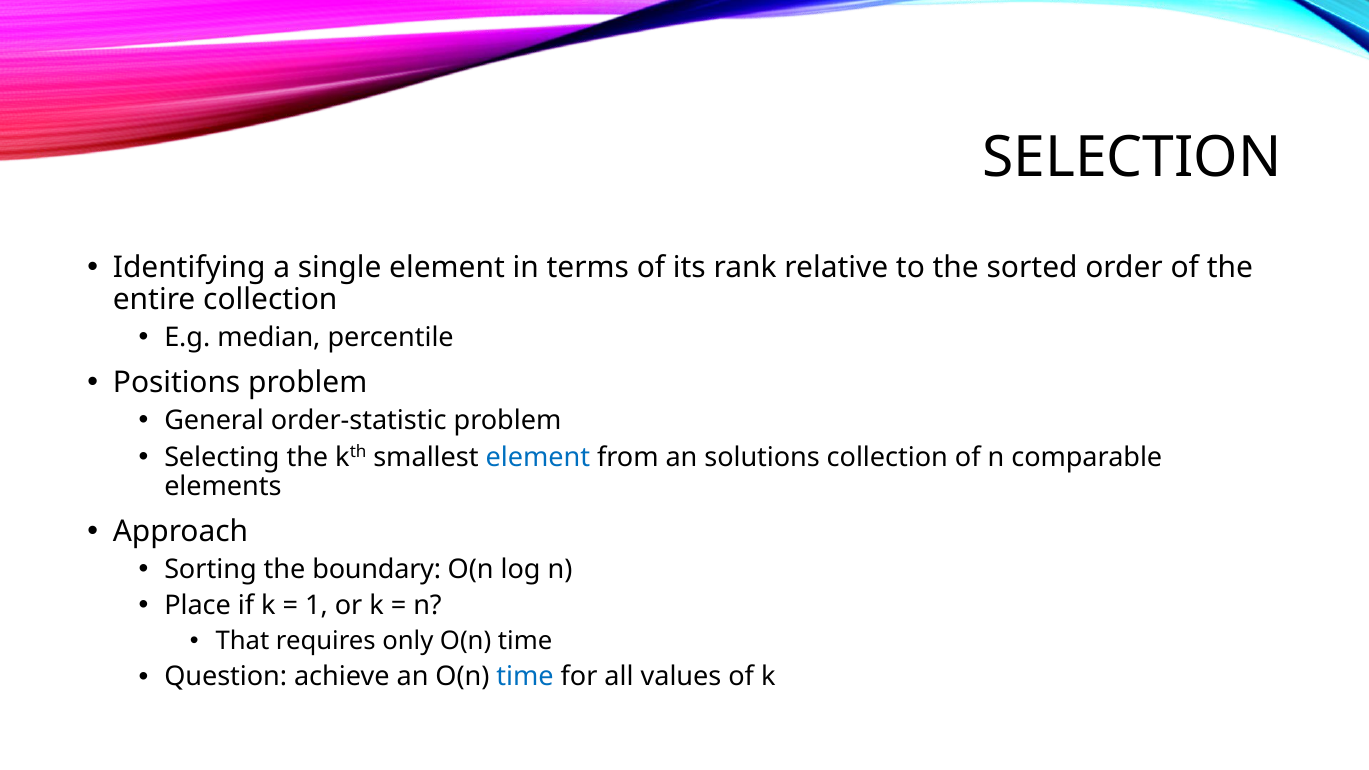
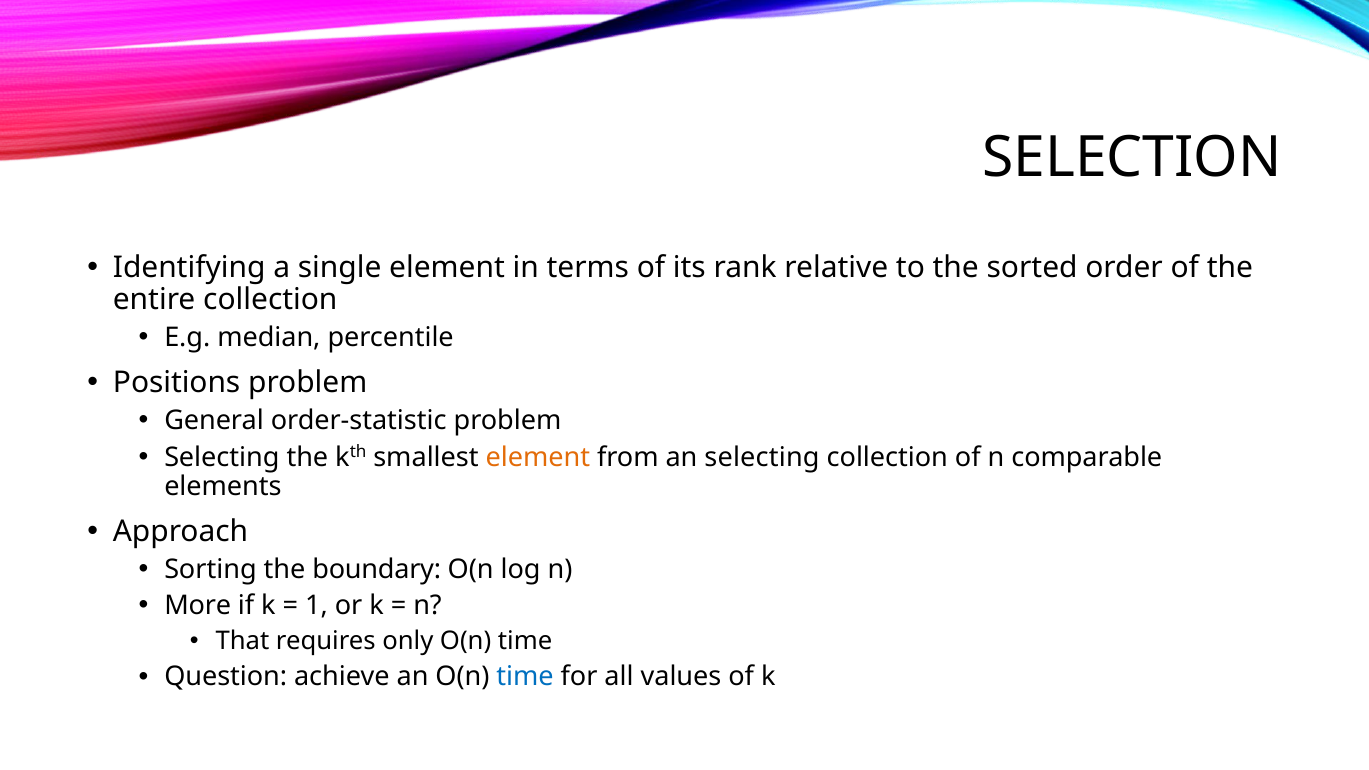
element colour: blue -> orange (538, 457)
an solutions: solutions -> selecting (762, 457)
Place: Place -> More (198, 606)
